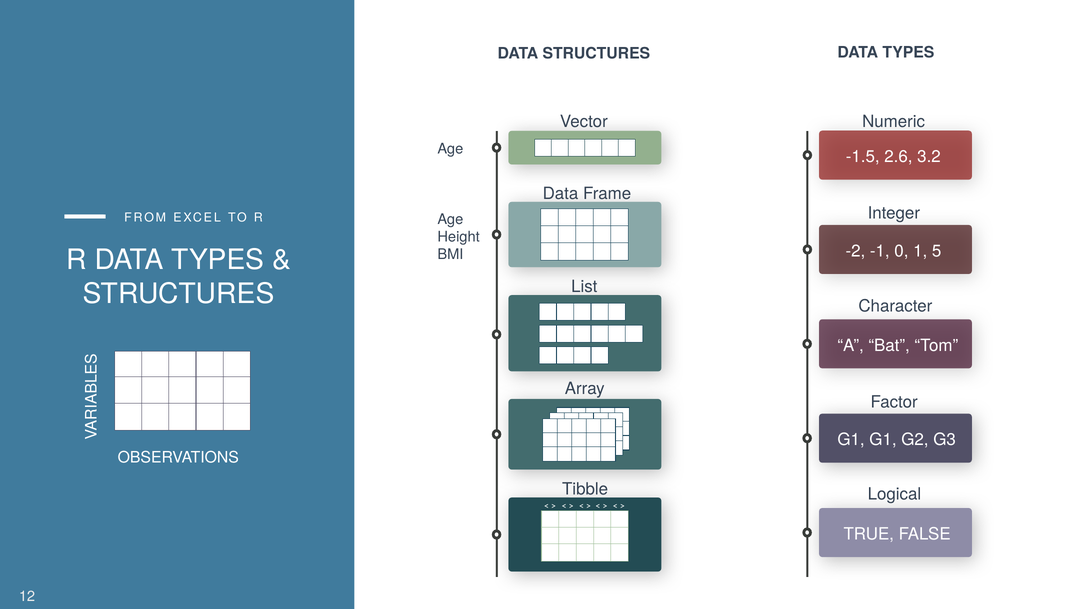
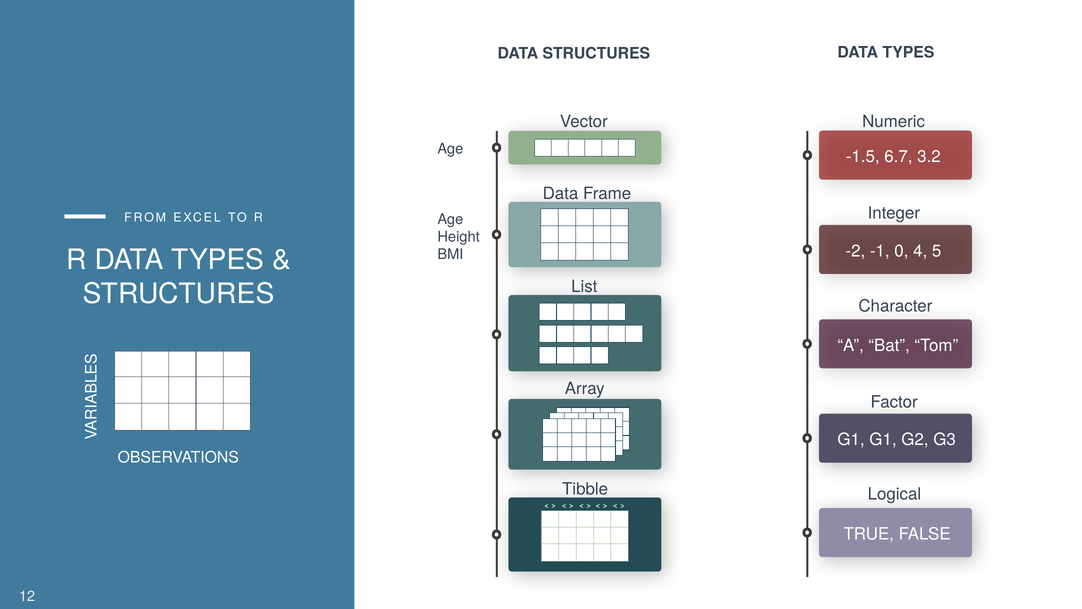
2.6: 2.6 -> 6.7 (898, 157)
1: 1 -> 4 (920, 251)
